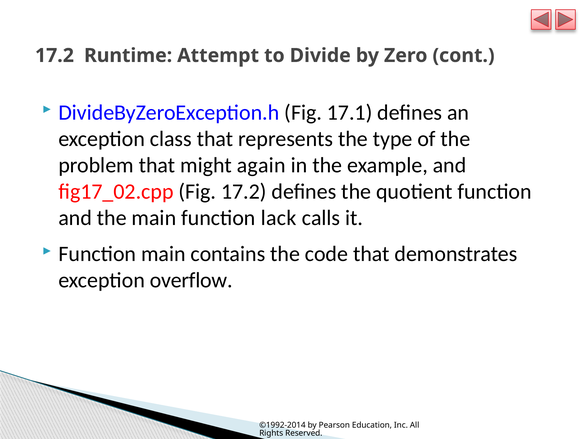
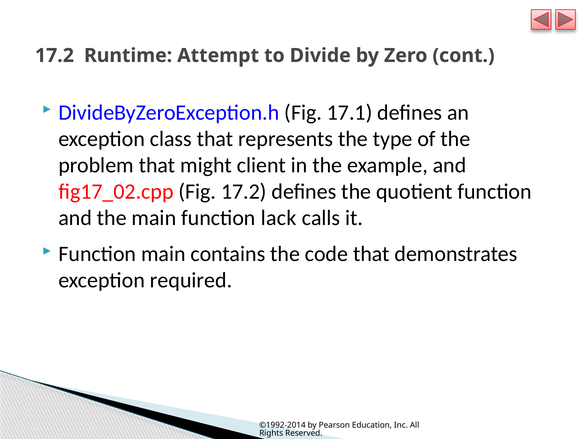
again: again -> client (261, 165)
overflow: overflow -> required (191, 280)
